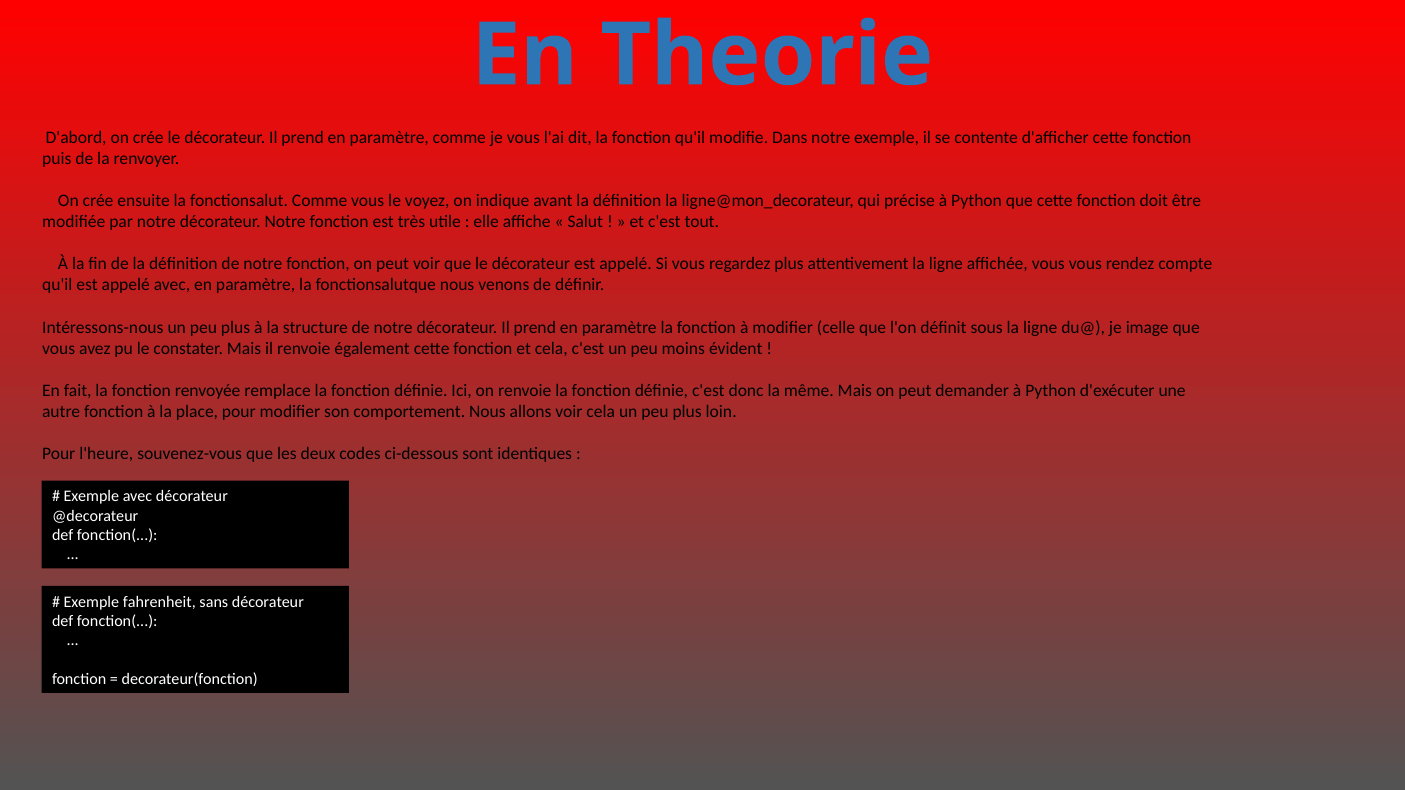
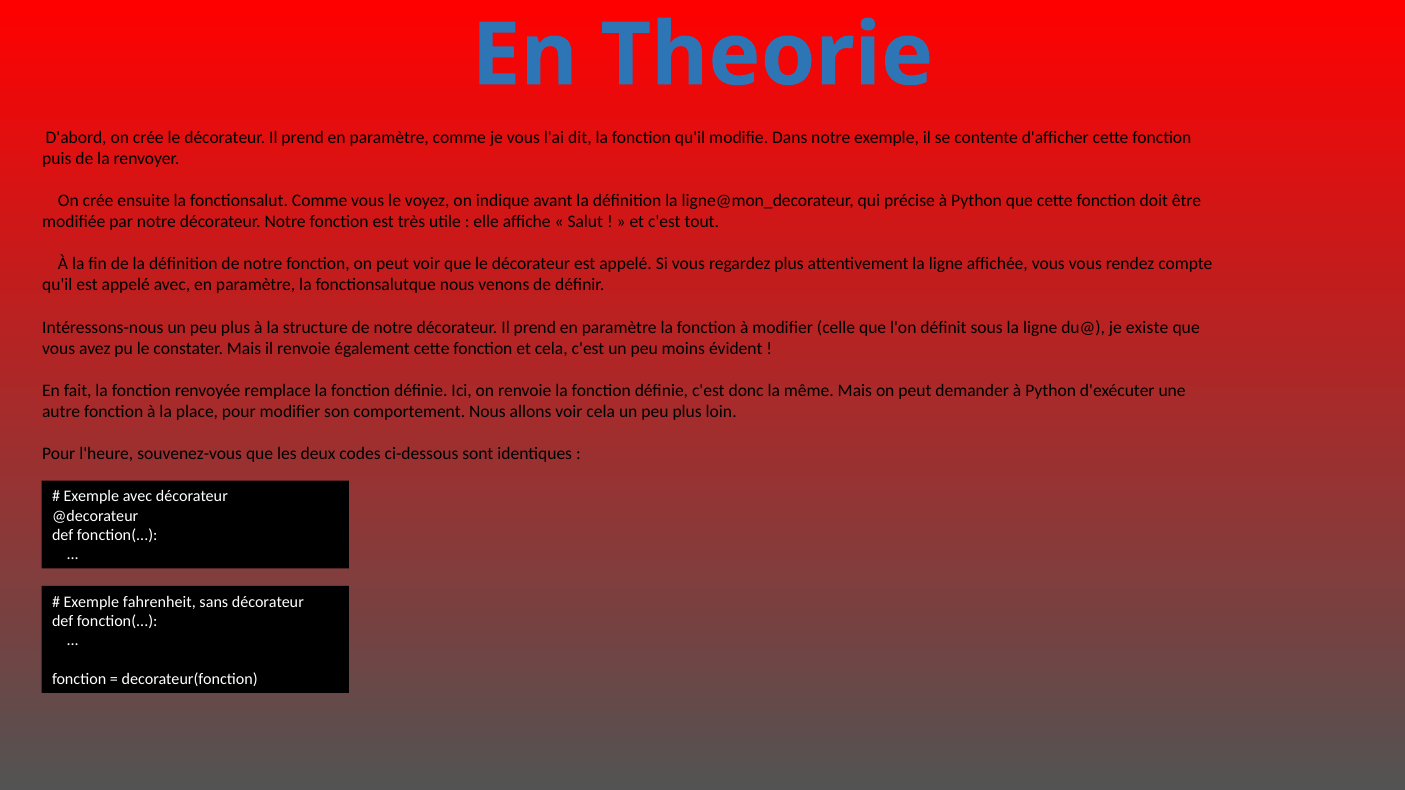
image: image -> existe (1147, 327)
